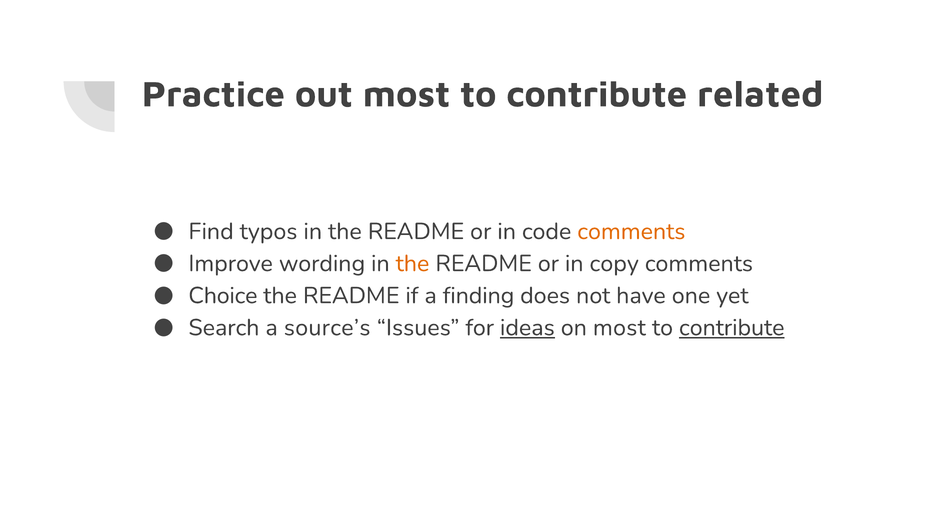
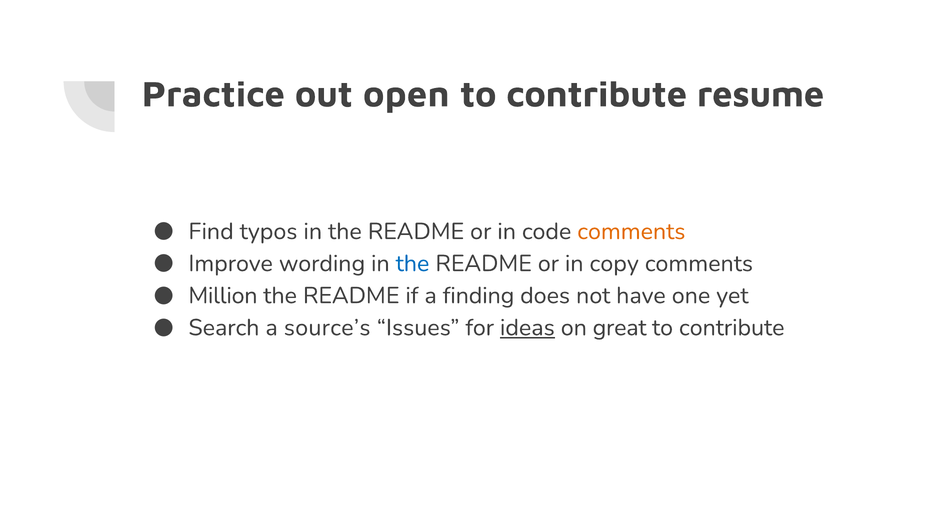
out most: most -> open (406, 94)
related: related -> resume (761, 94)
the colour: orange -> blue (413, 264)
Choice: Choice -> Million (223, 296)
on most: most -> great (620, 328)
contribute underline: present -> none (732, 328)
